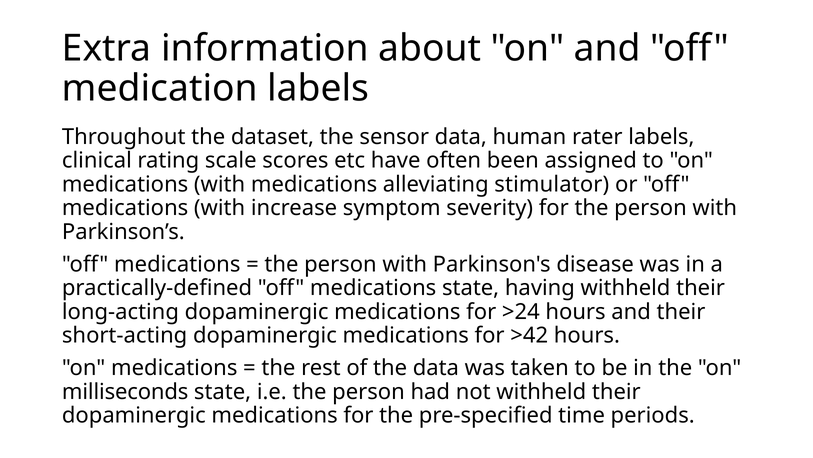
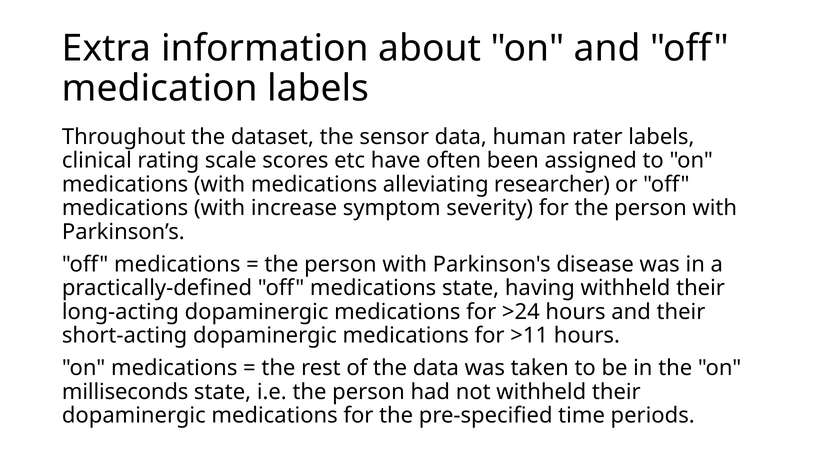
stimulator: stimulator -> researcher (552, 184)
>42: >42 -> >11 (529, 335)
